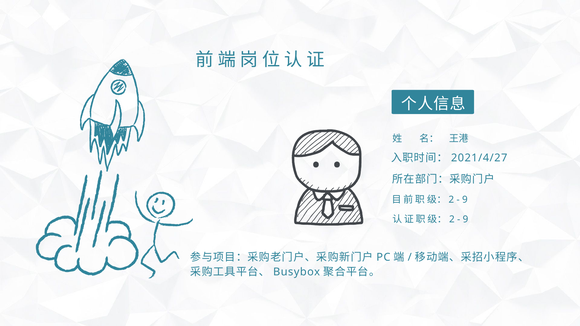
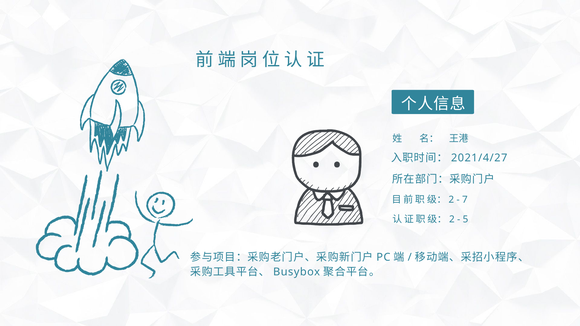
9: 9 -> 7 (465, 200)
9: 9 -> 5 (466, 220)
